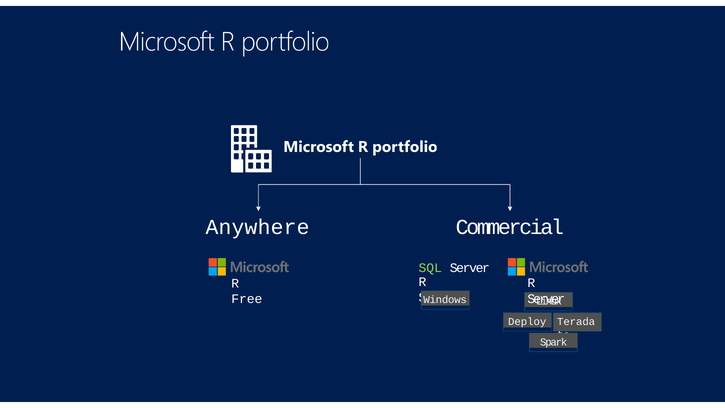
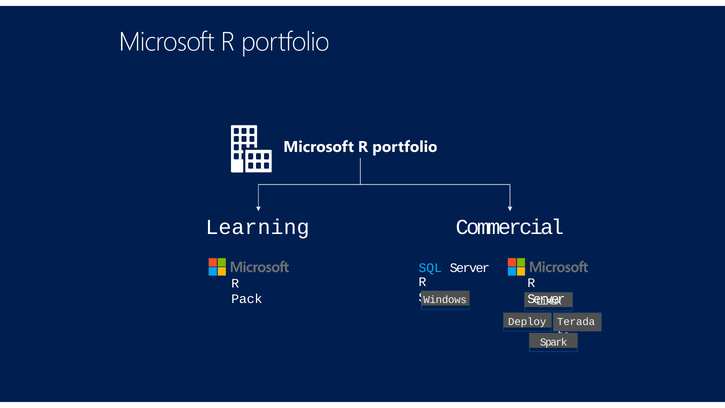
Anywhere: Anywhere -> Learning (258, 227)
SQL colour: light green -> light blue (430, 268)
Free: Free -> Pack (247, 299)
